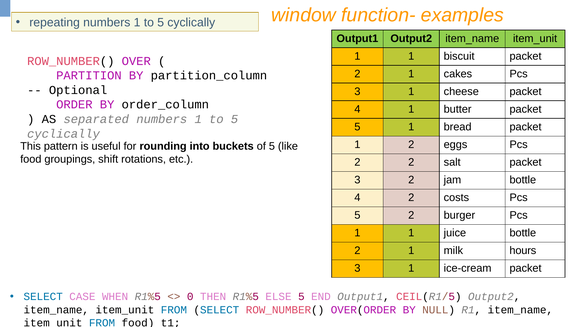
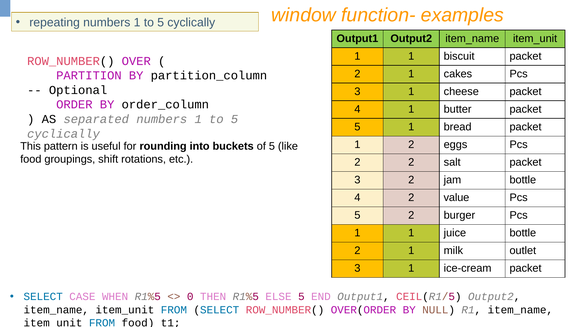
costs: costs -> value (456, 197)
hours: hours -> outlet (523, 251)
